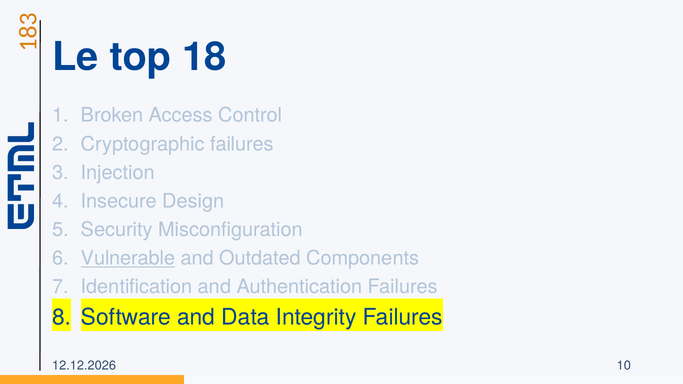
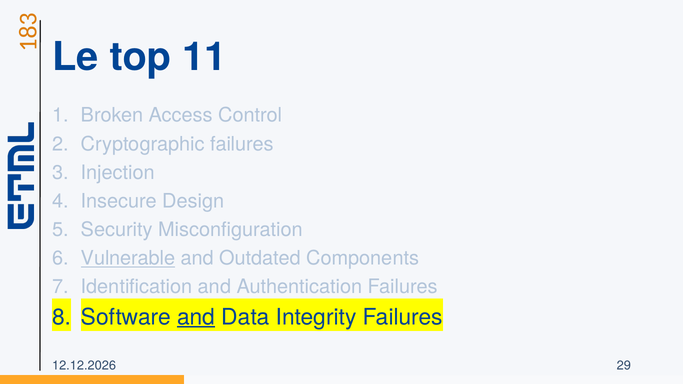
18: 18 -> 11 (204, 57)
and underline: none -> present (196, 317)
10: 10 -> 29 (624, 366)
